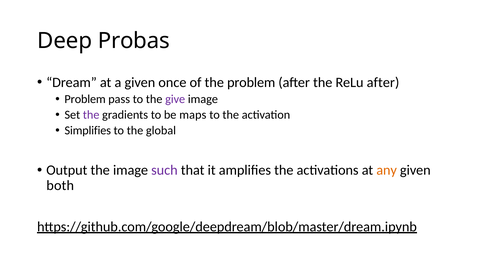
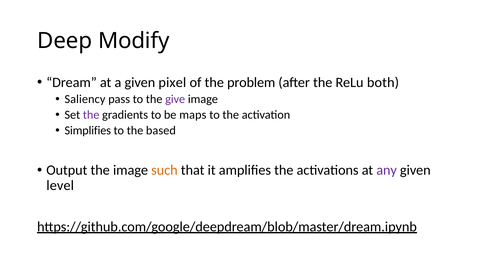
Probas: Probas -> Modify (134, 41)
once: once -> pixel (172, 82)
ReLu after: after -> both (383, 82)
Problem: Problem -> Saliency (85, 99)
global: global -> based (161, 130)
such colour: purple -> orange (164, 170)
any colour: orange -> purple (387, 170)
both: both -> level (60, 186)
